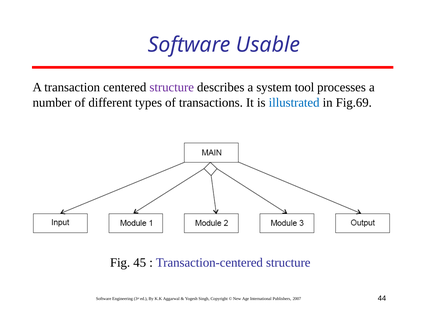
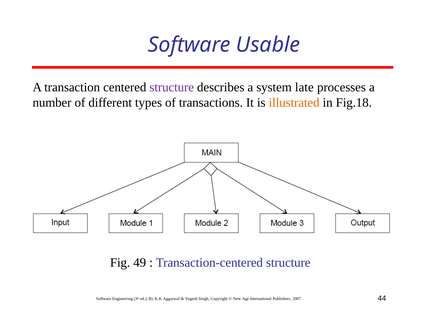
tool: tool -> late (304, 87)
illustrated colour: blue -> orange (294, 103)
Fig.69: Fig.69 -> Fig.18 (354, 103)
45: 45 -> 49 (140, 263)
